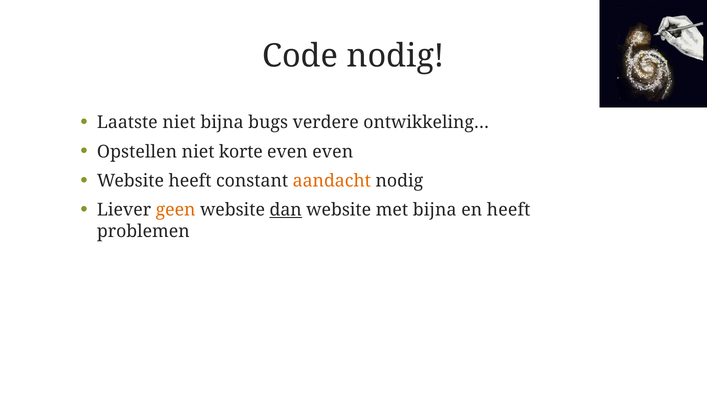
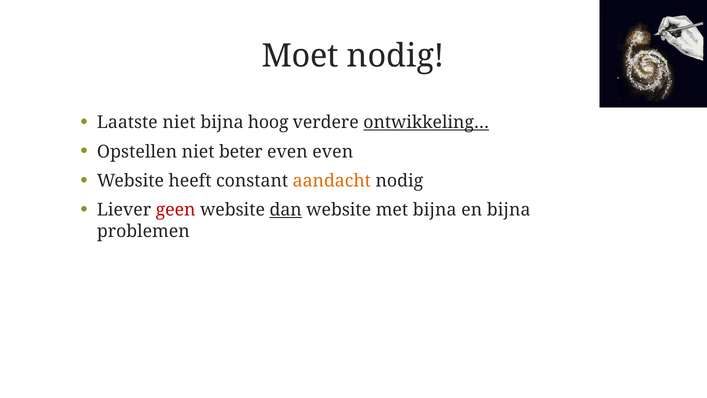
Code: Code -> Moet (300, 56)
bugs: bugs -> hoog (268, 122)
ontwikkeling… underline: none -> present (426, 122)
korte: korte -> beter (241, 152)
geen colour: orange -> red (176, 210)
en heeft: heeft -> bijna (509, 210)
